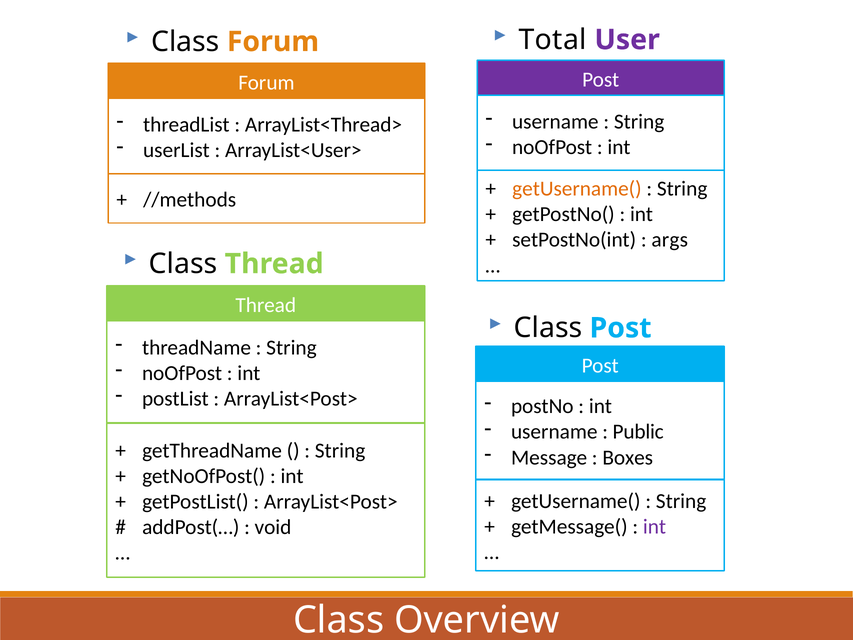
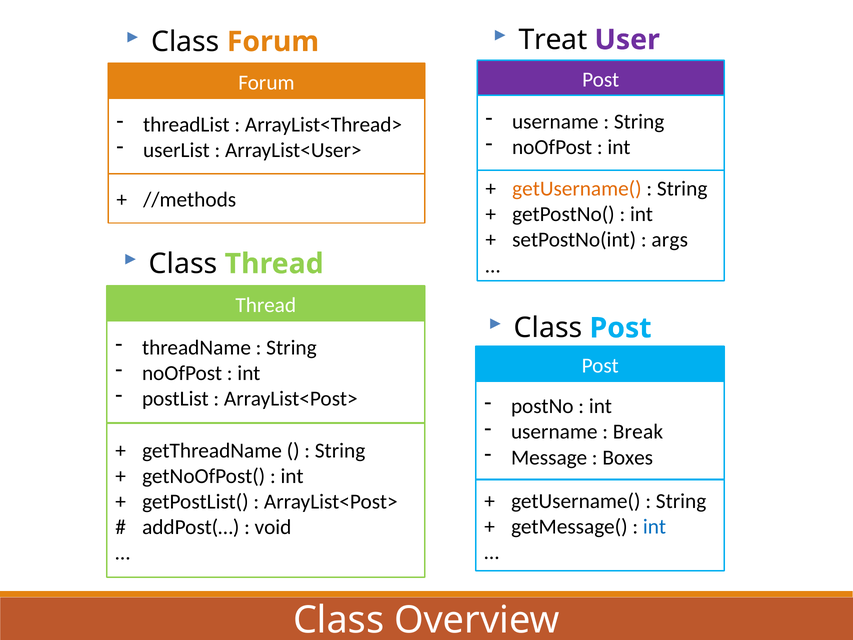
Total: Total -> Treat (553, 40)
Public: Public -> Break (638, 432)
int colour: purple -> blue (655, 527)
